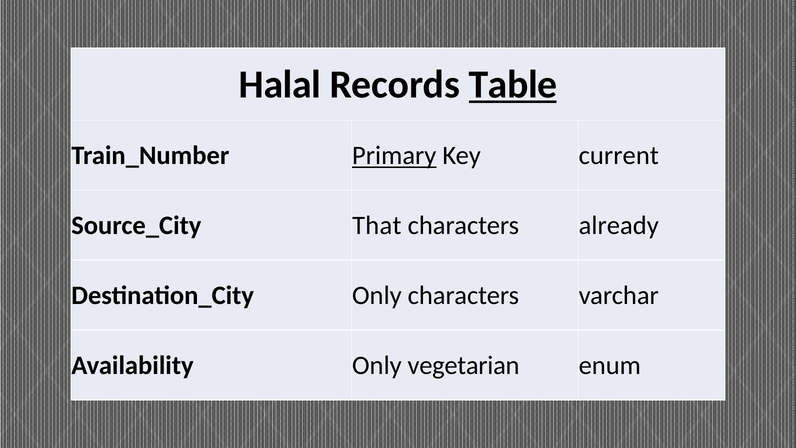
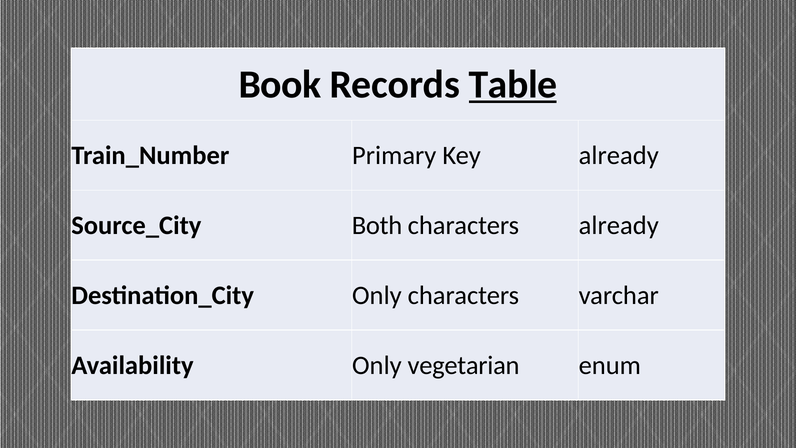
Halal: Halal -> Book (280, 85)
Primary underline: present -> none (394, 156)
Key current: current -> already (619, 156)
That: That -> Both (377, 225)
